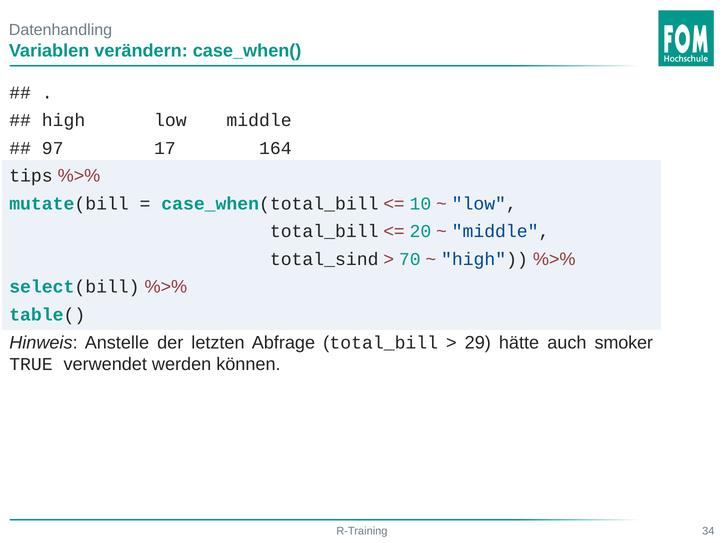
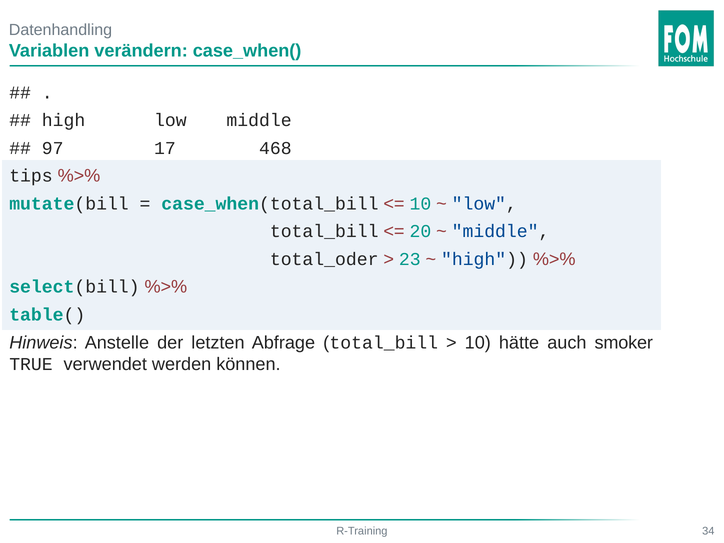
164: 164 -> 468 (275, 148)
total_sind: total_sind -> total_oder (324, 259)
70: 70 -> 23 (410, 259)
29: 29 -> 10 (478, 343)
